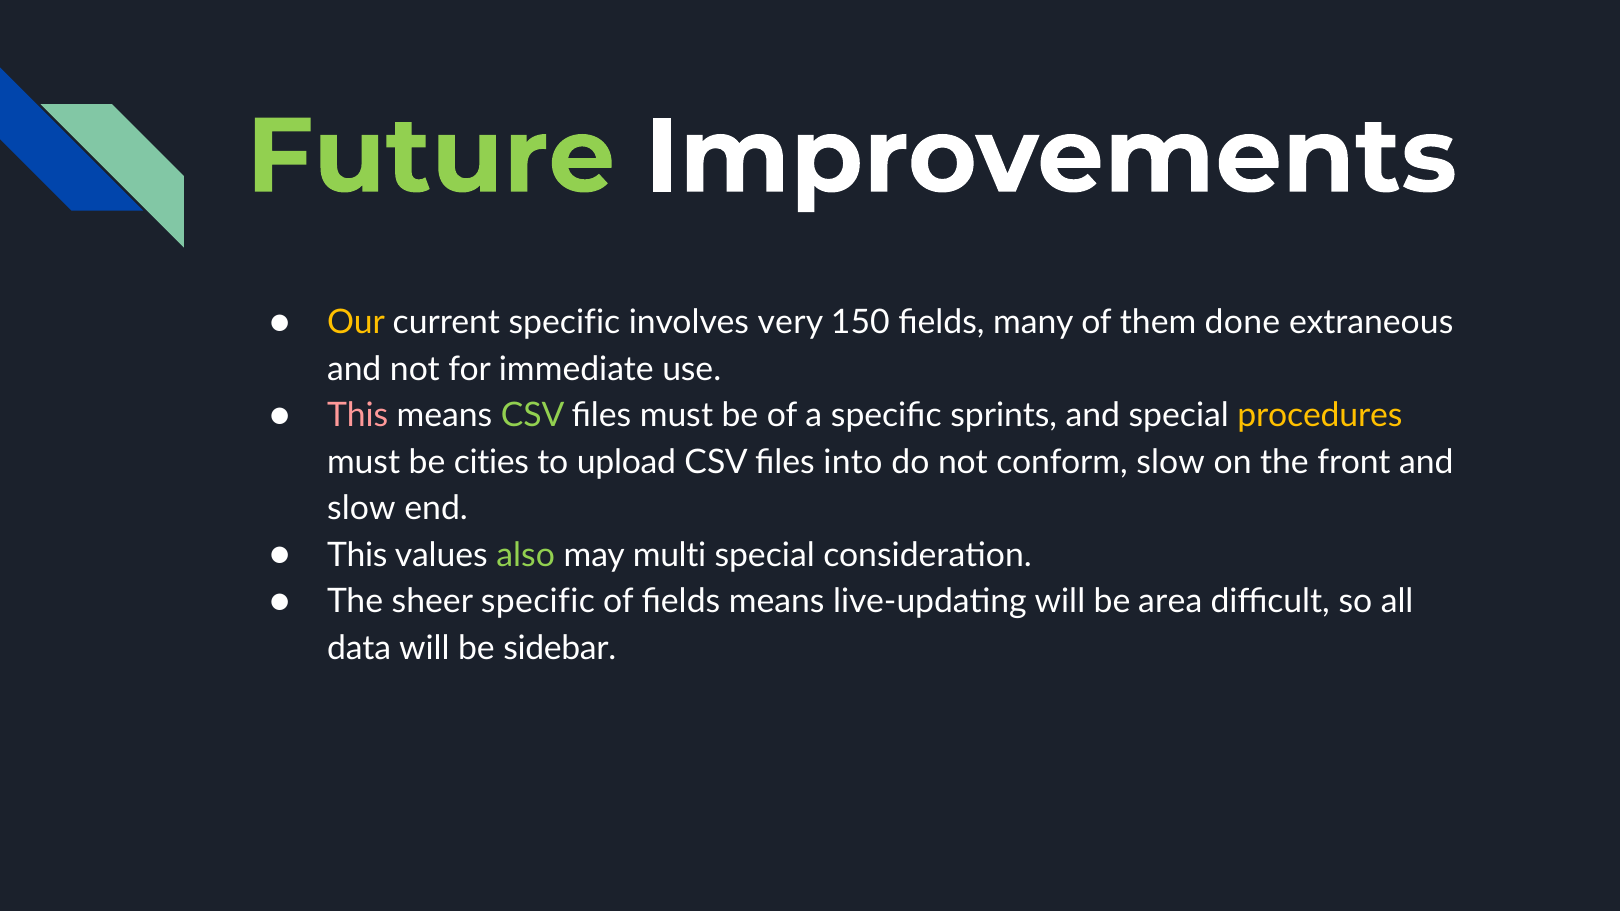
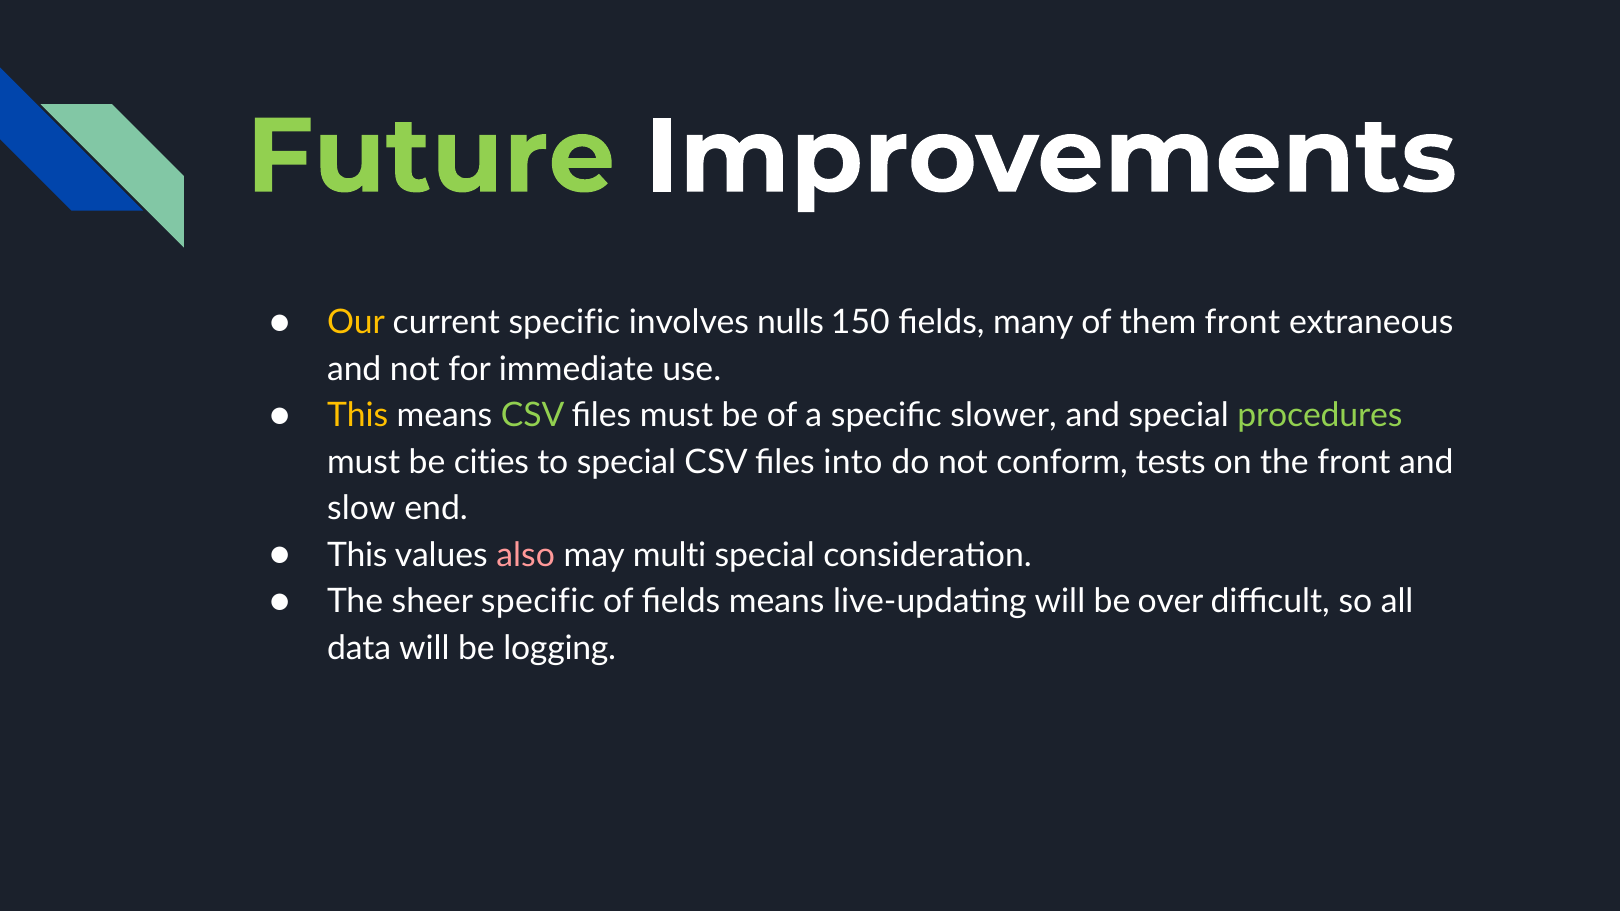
very: very -> nulls (791, 323)
them done: done -> front (1242, 323)
This colour: pink -> yellow (358, 416)
sprints: sprints -> slower (1004, 416)
procedures colour: yellow -> light green (1320, 416)
to upload: upload -> special (626, 462)
conform slow: slow -> tests (1171, 462)
also colour: light green -> pink (526, 555)
area: area -> over (1171, 602)
sidebar: sidebar -> logging (560, 648)
